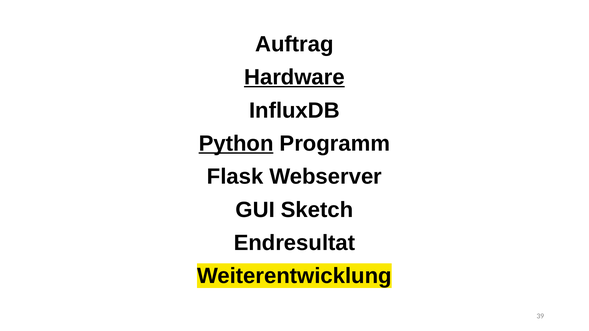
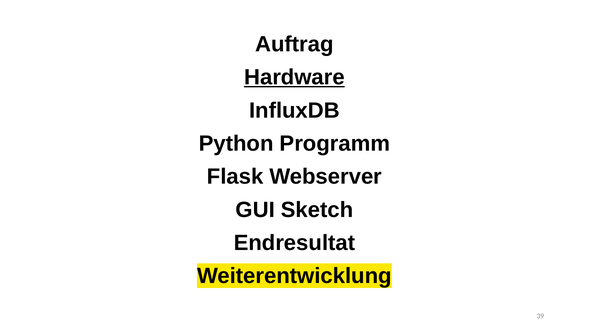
Python underline: present -> none (236, 144)
